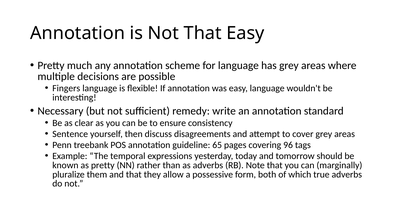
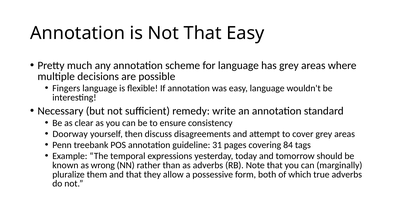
Sentence: Sentence -> Doorway (70, 134)
65: 65 -> 31 (217, 145)
96: 96 -> 84 (288, 145)
as pretty: pretty -> wrong (103, 165)
